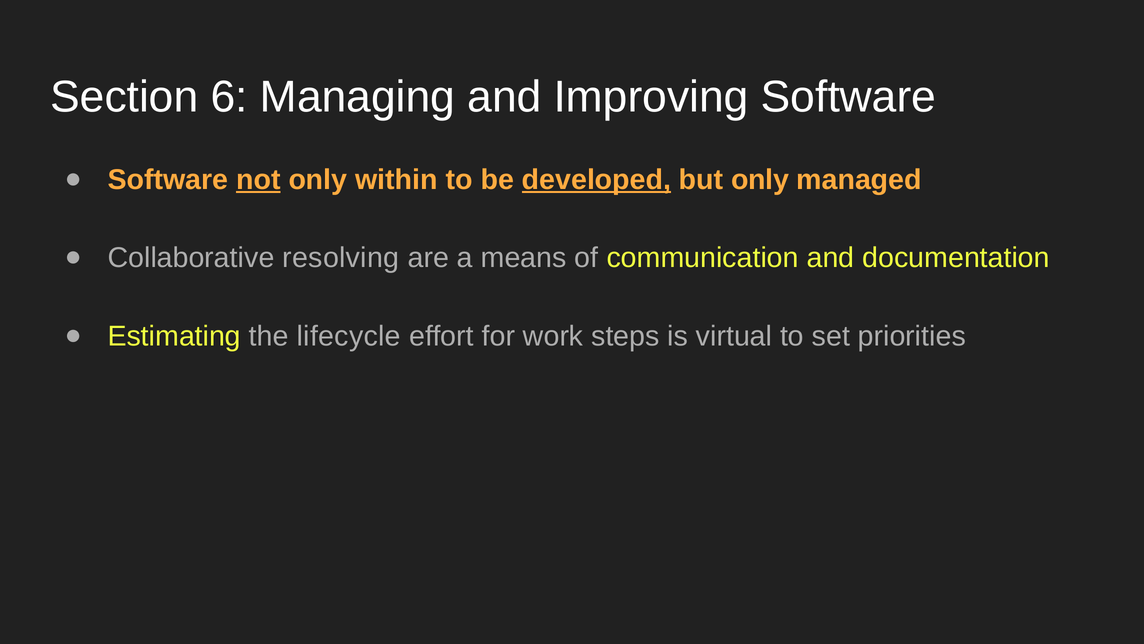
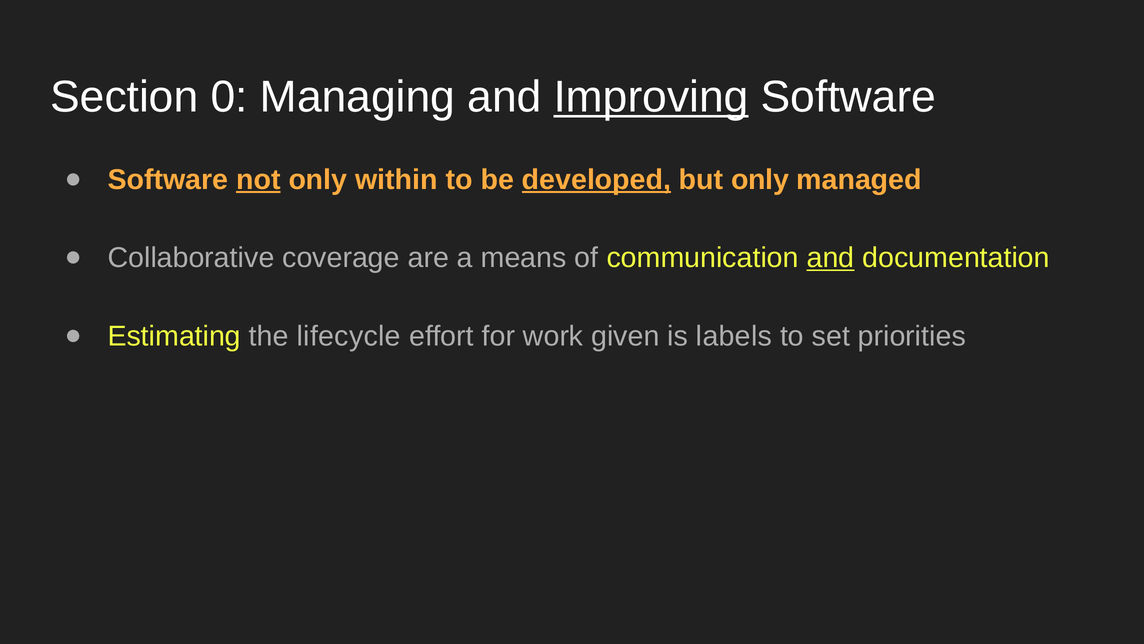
6: 6 -> 0 (229, 97)
Improving underline: none -> present (651, 97)
resolving: resolving -> coverage (341, 258)
and underline: none -> present (831, 258)
steps: steps -> given (625, 336)
virtual: virtual -> labels (734, 336)
